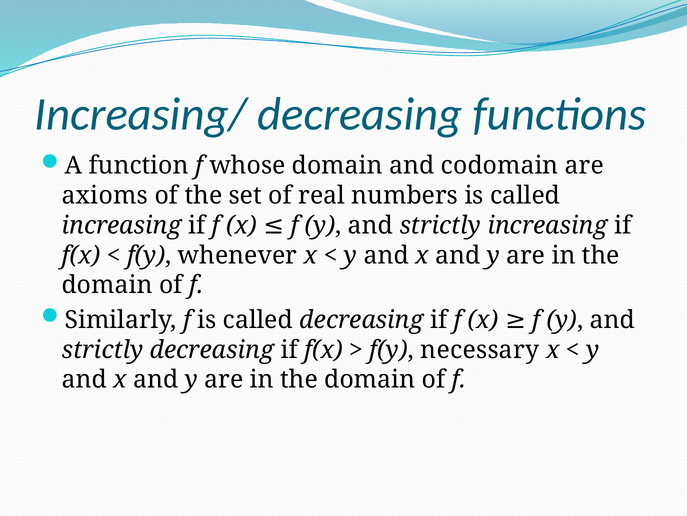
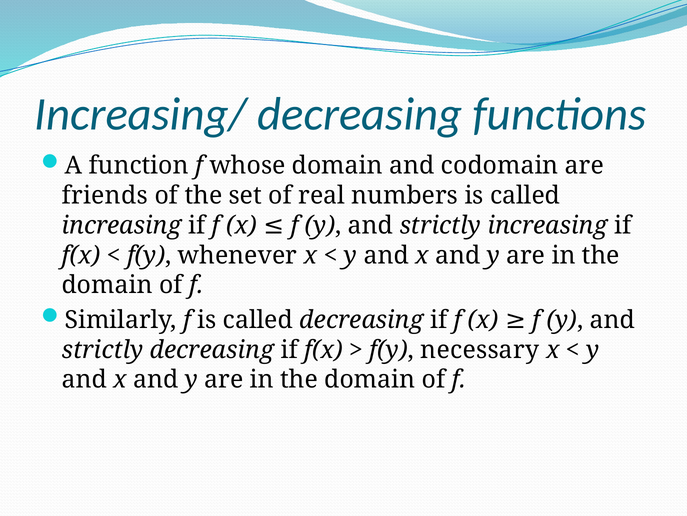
axioms: axioms -> friends (105, 195)
